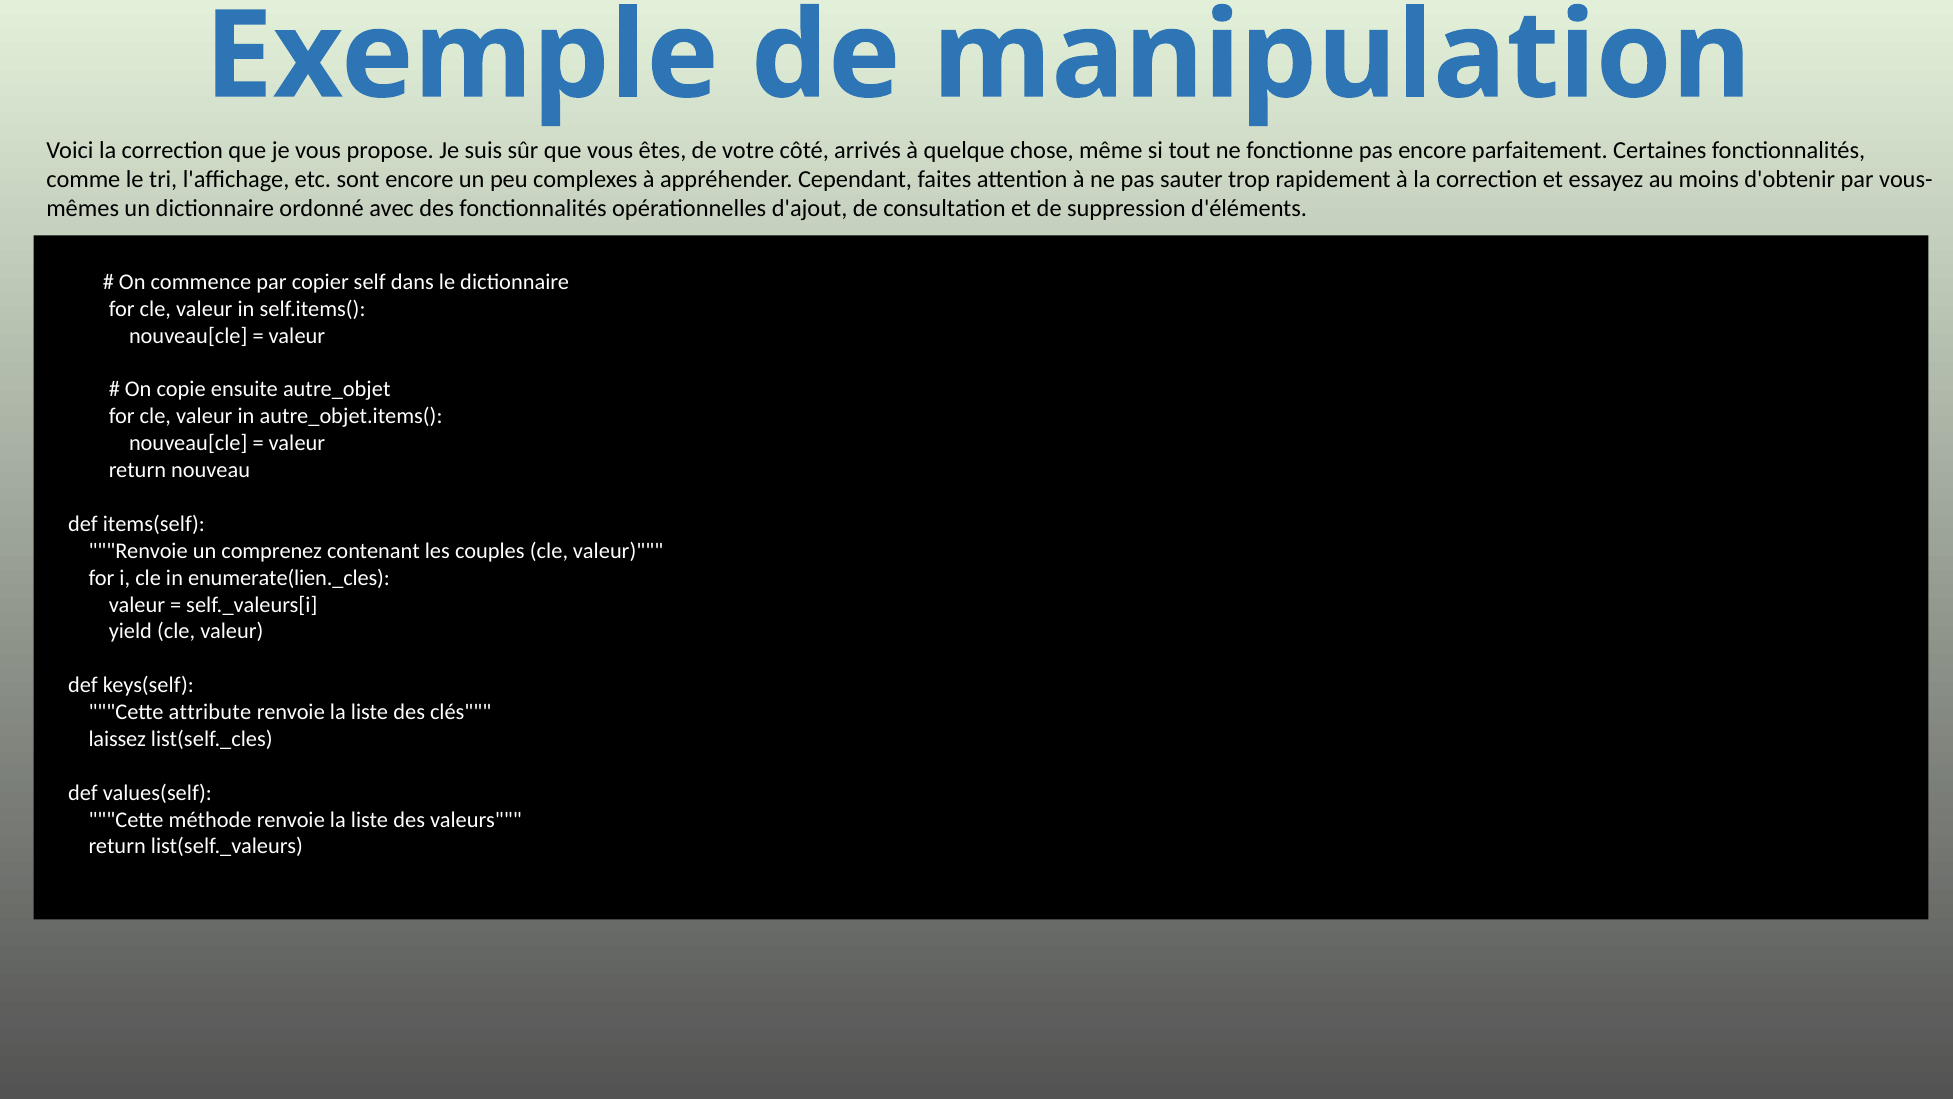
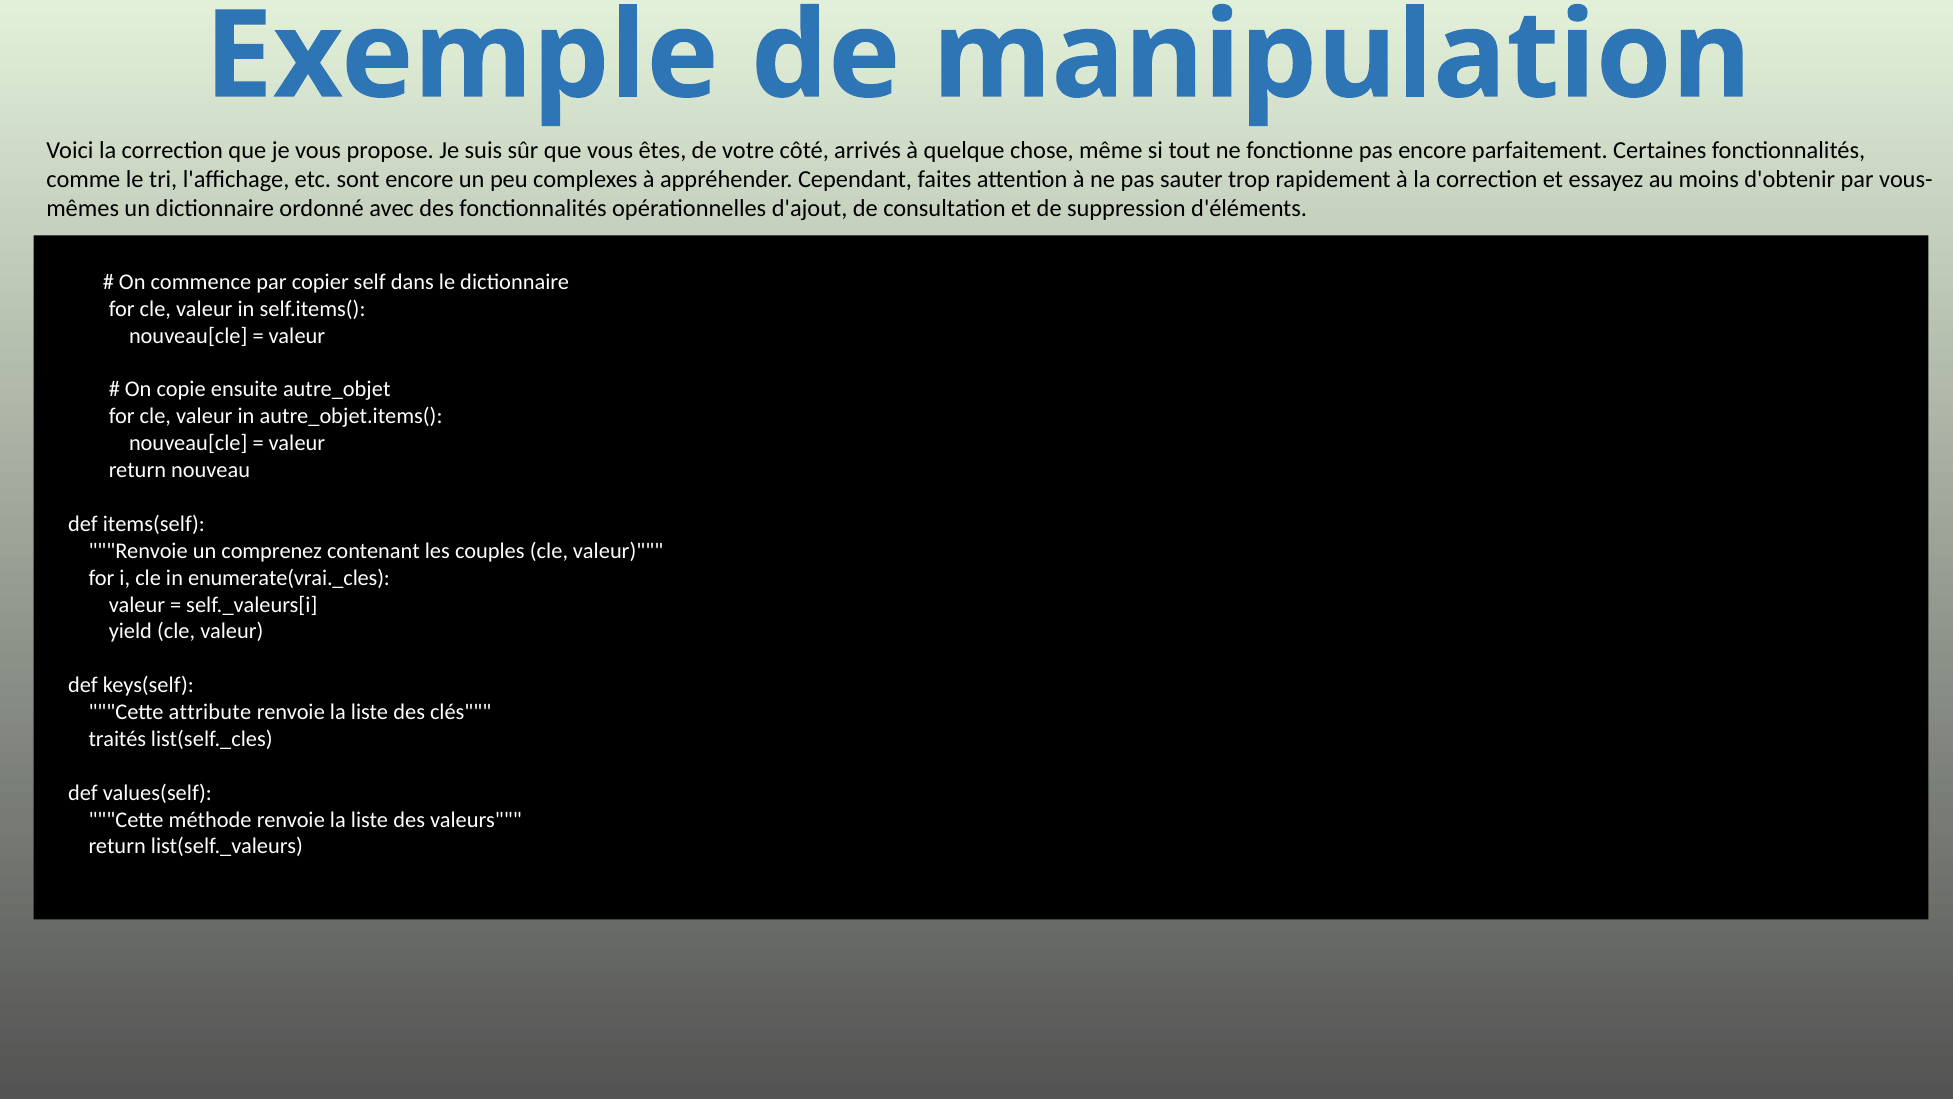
enumerate(lien._cles: enumerate(lien._cles -> enumerate(vrai._cles (289, 578)
laissez: laissez -> traités (117, 739)
